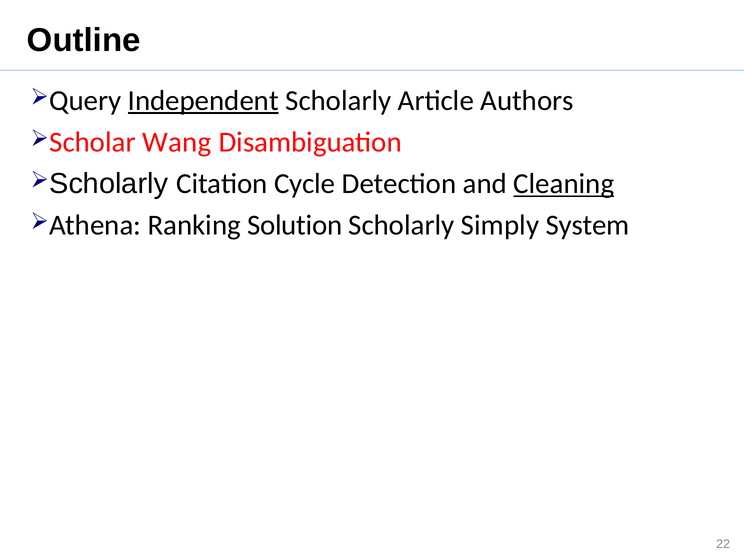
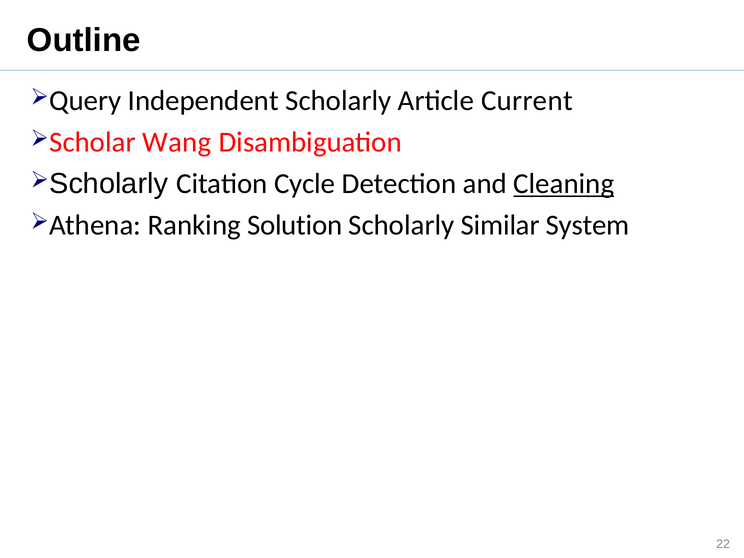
Independent underline: present -> none (203, 101)
Authors: Authors -> Current (527, 101)
Simply: Simply -> Similar (500, 225)
